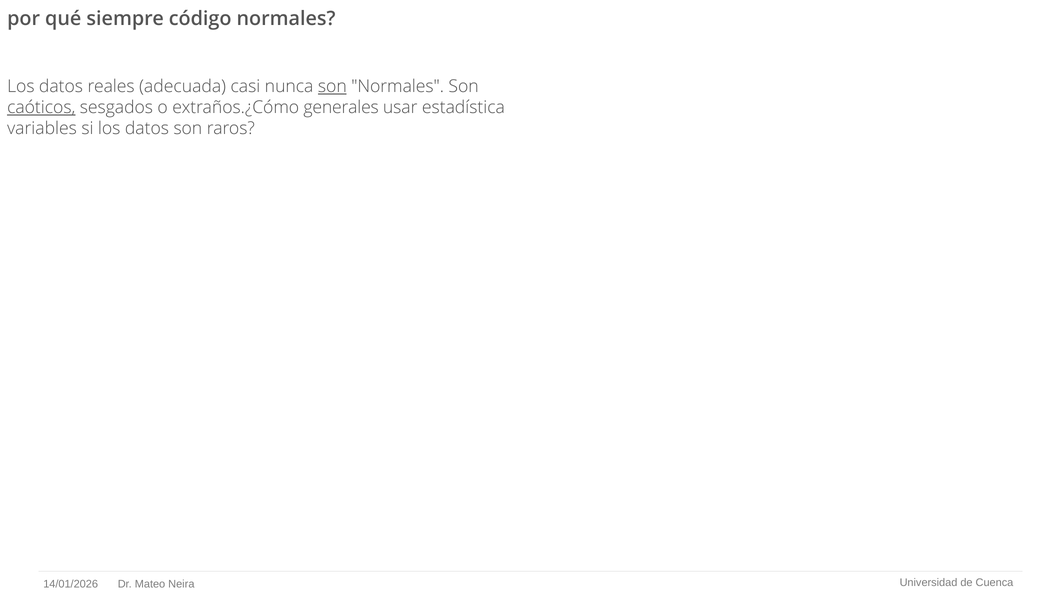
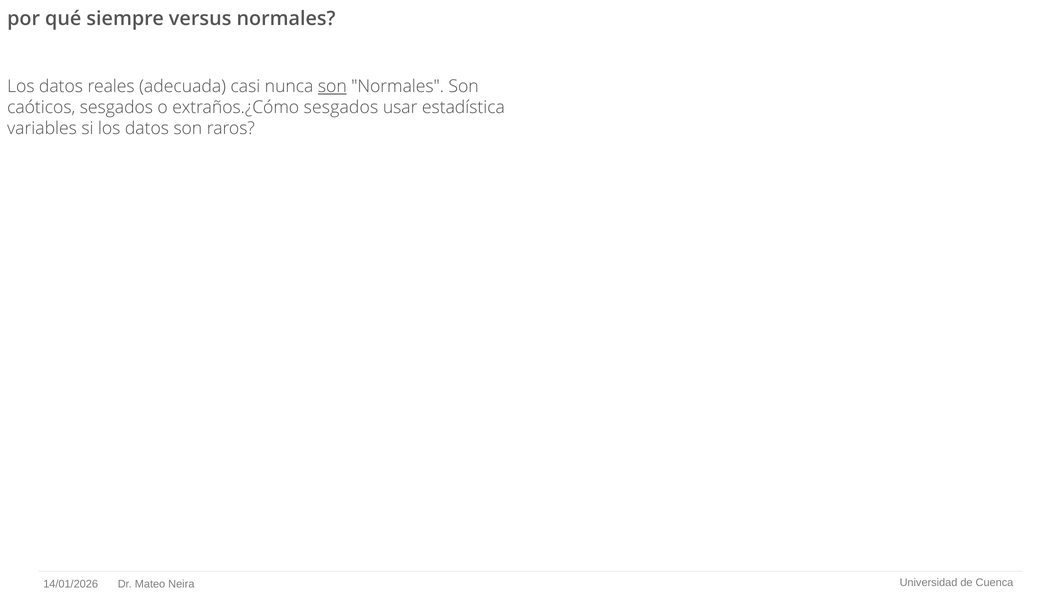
código: código -> versus (200, 19)
caóticos underline: present -> none (41, 108)
extraños.¿Cómo generales: generales -> sesgados (341, 108)
